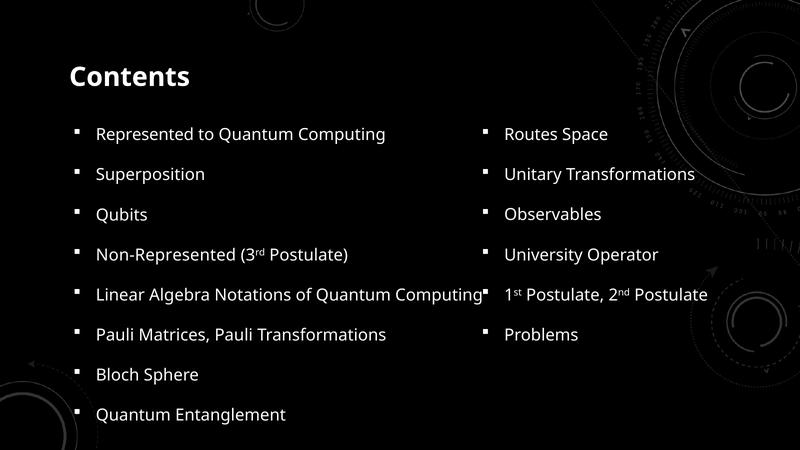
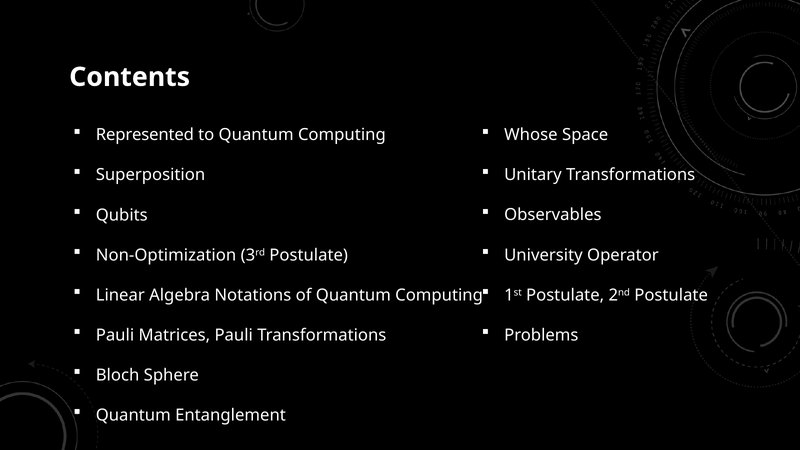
Routes: Routes -> Whose (531, 135)
Non-Represented: Non-Represented -> Non-Optimization (166, 255)
